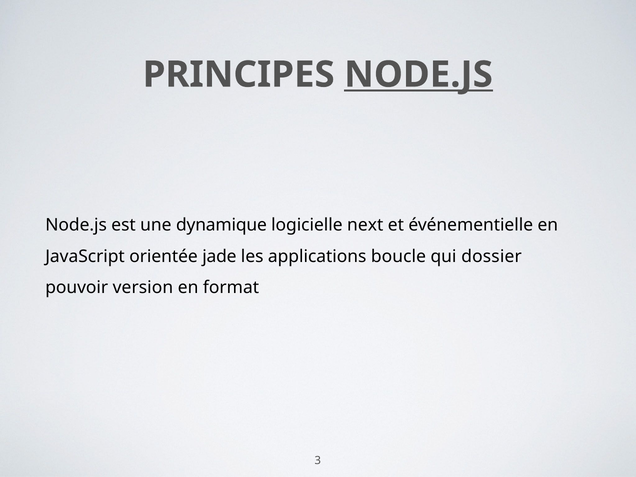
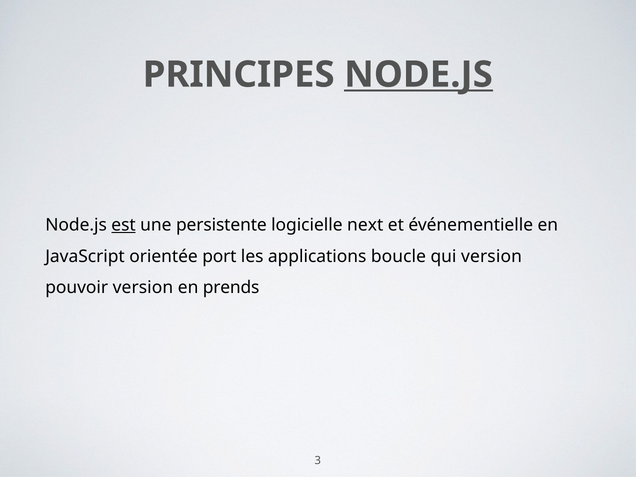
est underline: none -> present (124, 225)
dynamique: dynamique -> persistente (221, 225)
jade: jade -> port (219, 256)
qui dossier: dossier -> version (492, 256)
format: format -> prends (231, 288)
